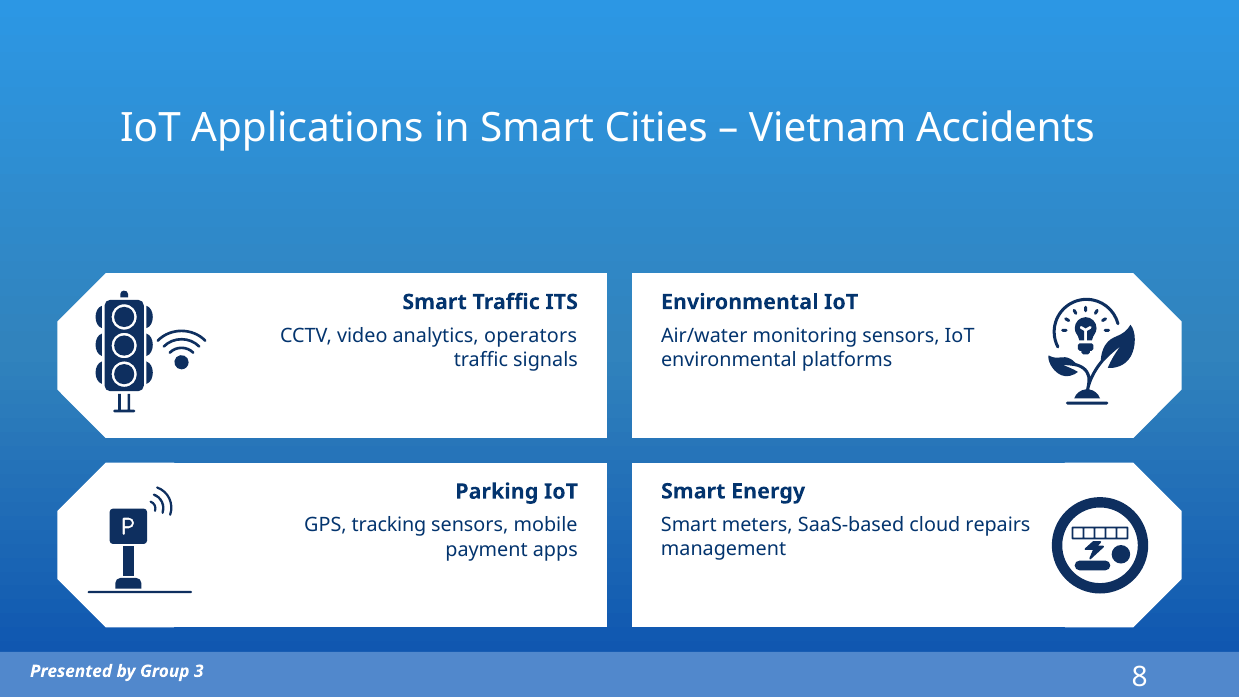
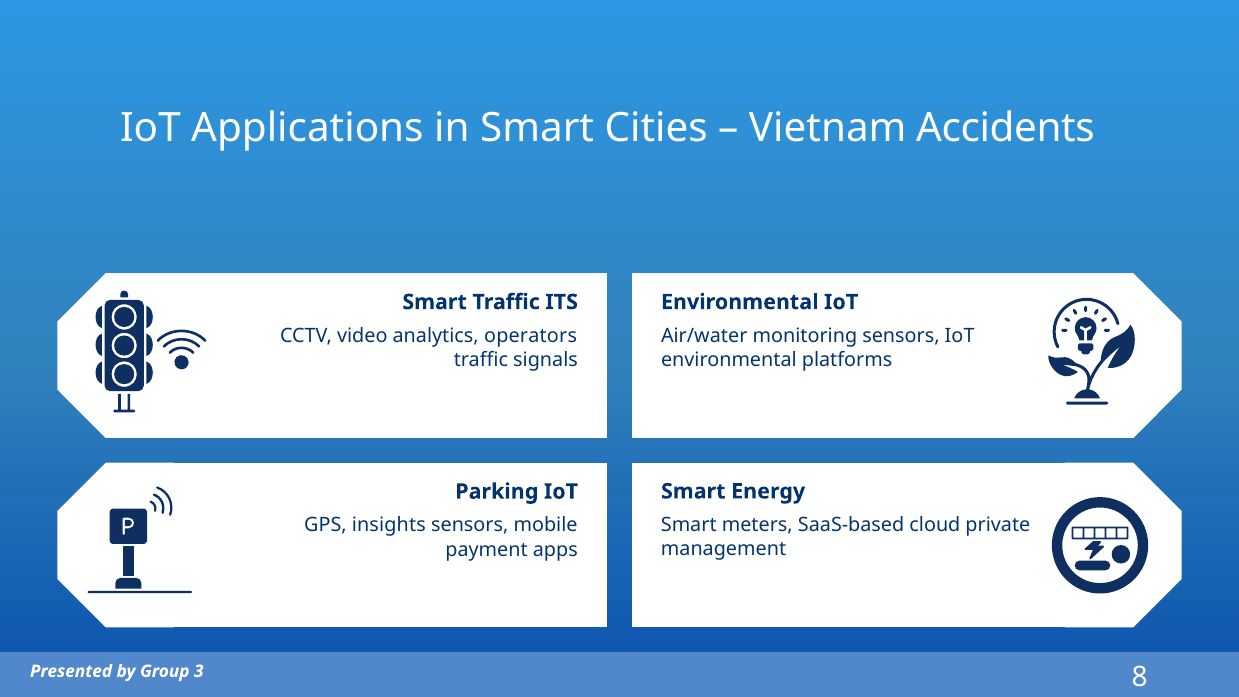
repairs: repairs -> private (998, 525)
tracking: tracking -> insights (389, 525)
